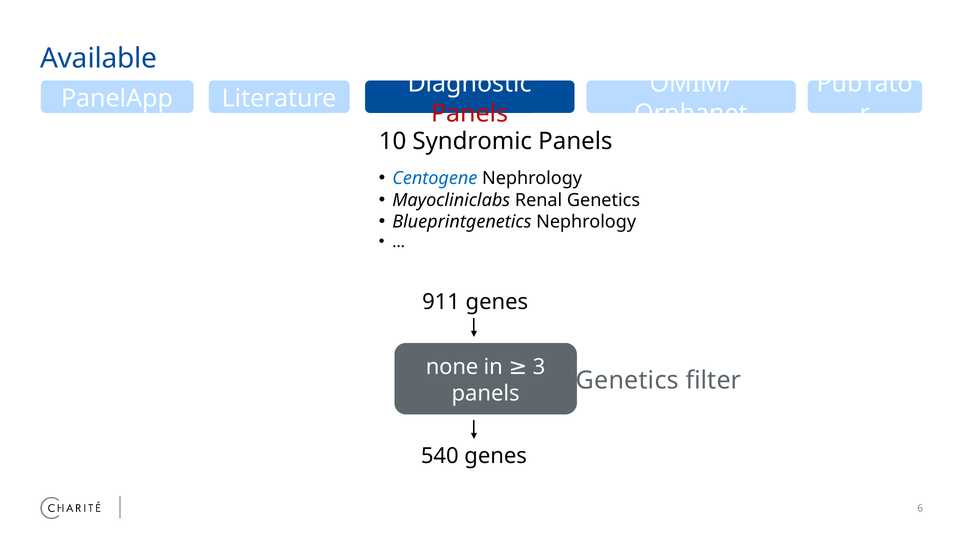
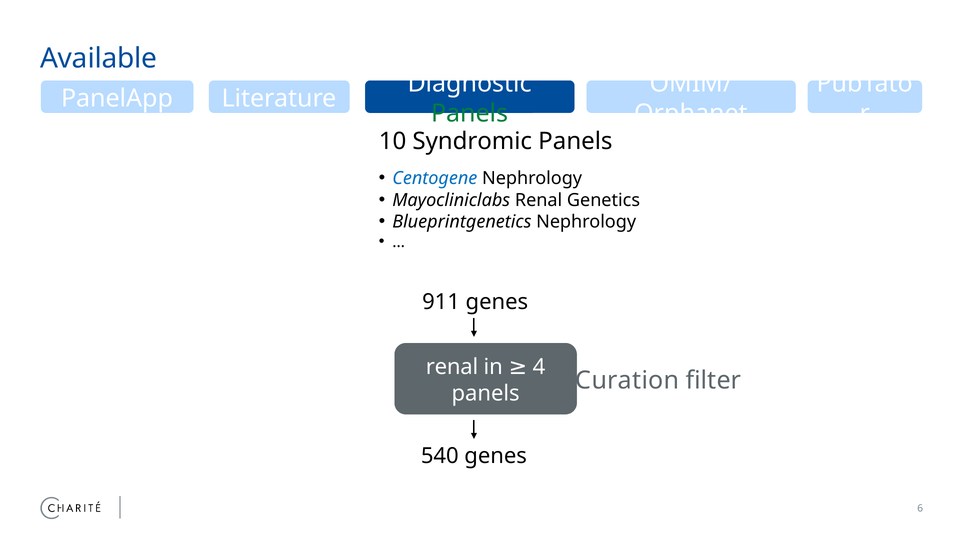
Panels colour: red -> green (470, 113)
none: none -> renal (452, 367)
3: 3 -> 4 (539, 367)
panels Genetics: Genetics -> Curation (627, 380)
